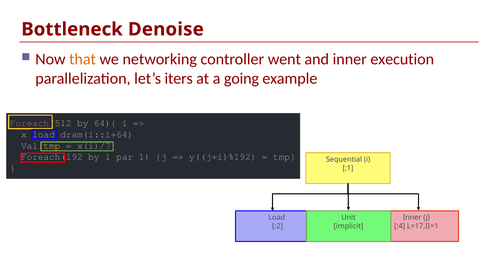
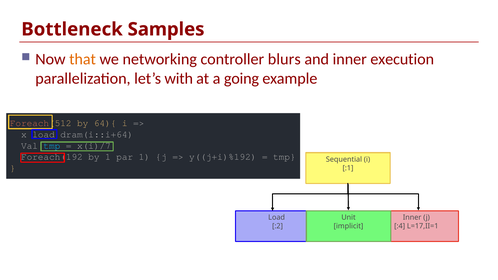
Denoise: Denoise -> Samples (166, 29)
went: went -> blurs (284, 59)
iters: iters -> with (179, 79)
tmp colour: yellow -> light blue (52, 146)
